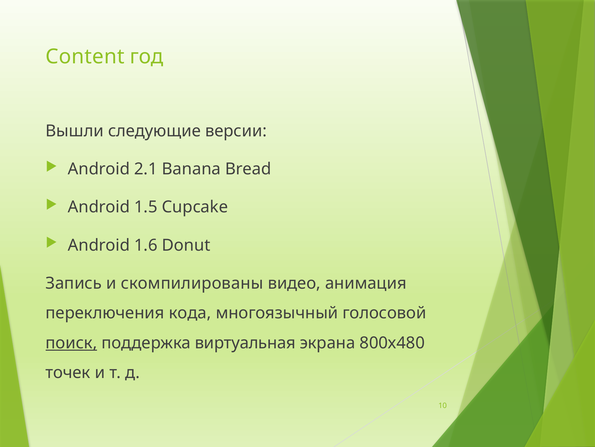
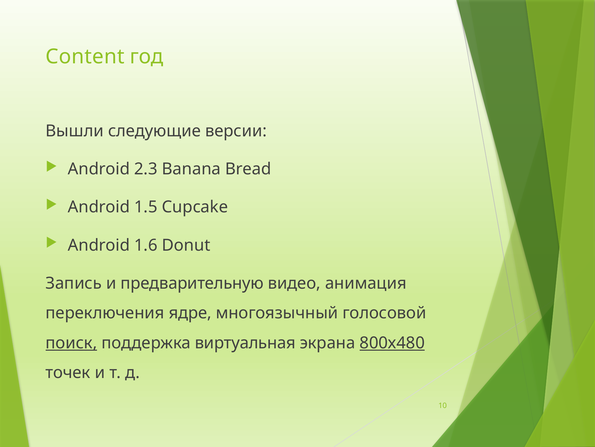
2.1: 2.1 -> 2.3 (146, 169)
скомпилированы: скомпилированы -> предварительную (192, 283)
кода: кода -> ядре (190, 313)
800х480 underline: none -> present (392, 342)
